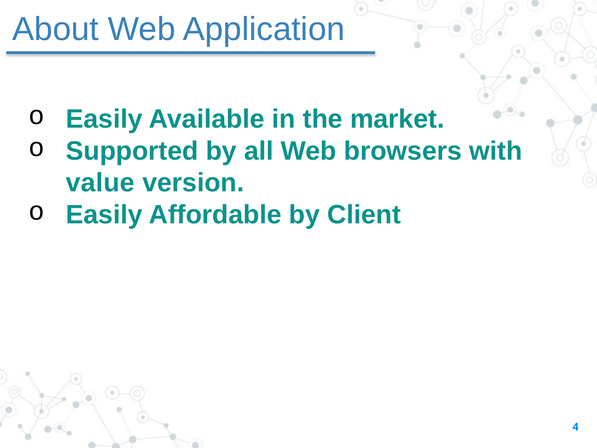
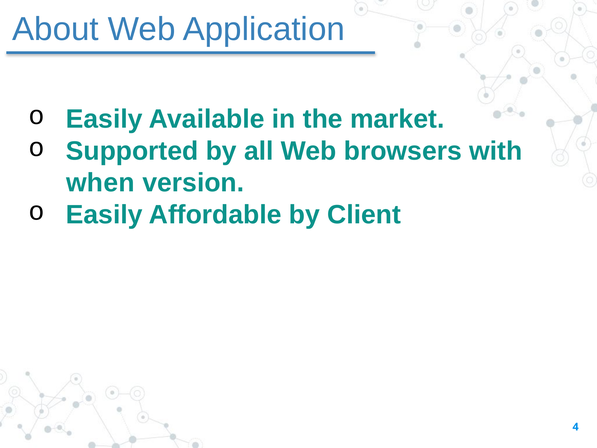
value: value -> when (100, 183)
